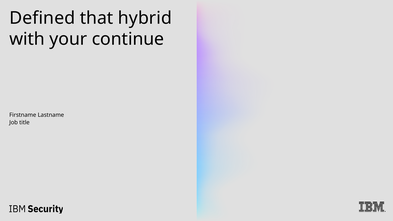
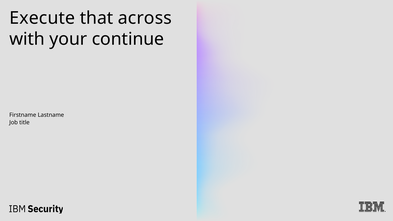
Defined: Defined -> Execute (42, 18)
hybrid: hybrid -> across (145, 18)
